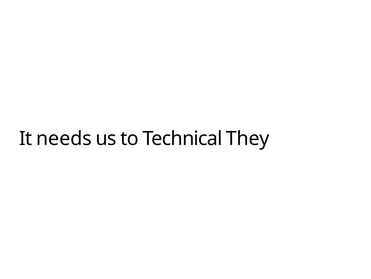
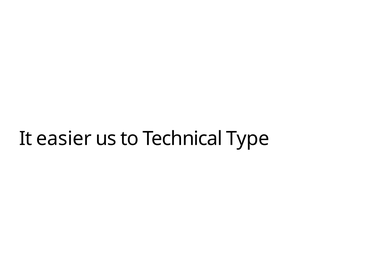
needs: needs -> easier (64, 138)
They: They -> Type (248, 138)
